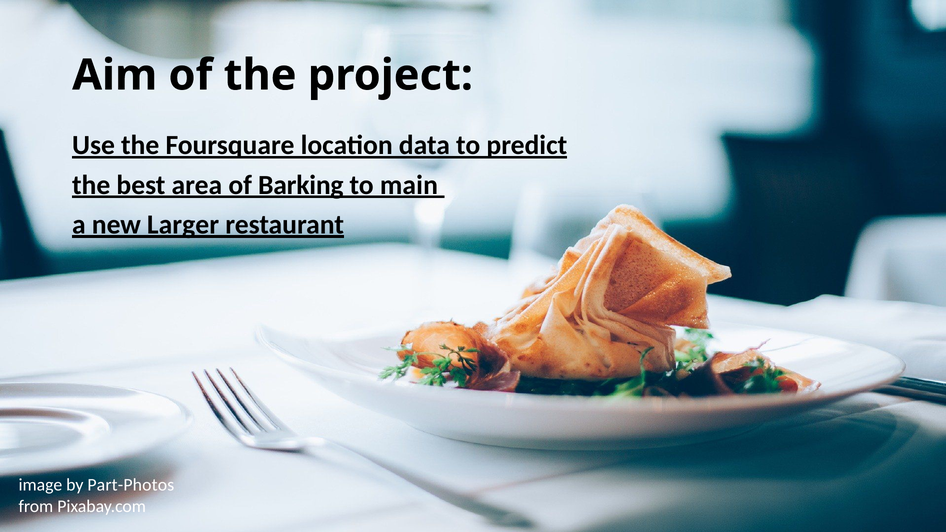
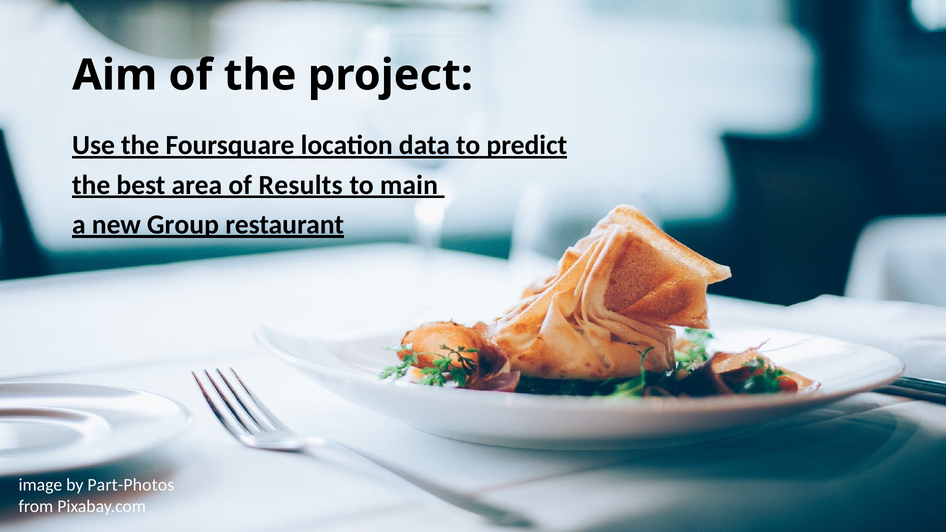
Barking: Barking -> Results (301, 185)
Larger: Larger -> Group (183, 225)
